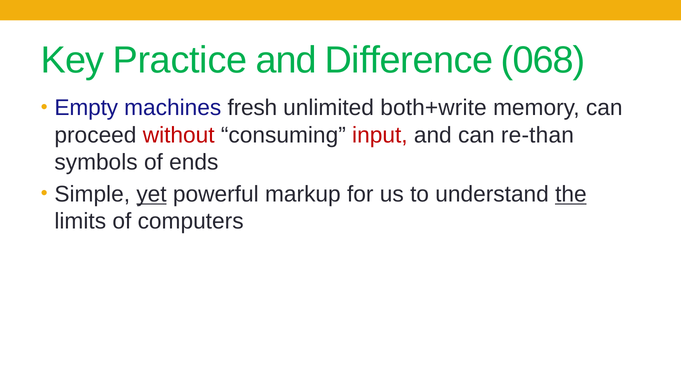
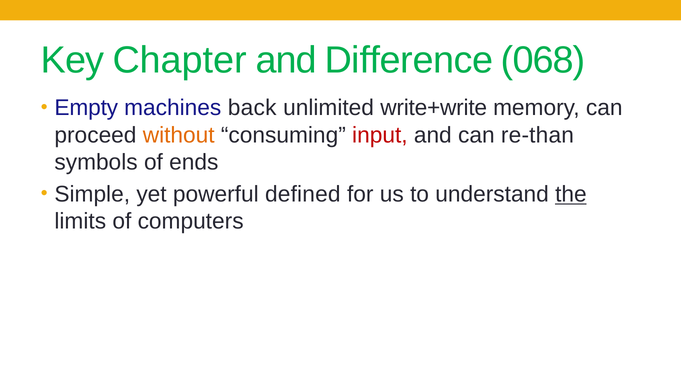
Practice: Practice -> Chapter (180, 60)
fresh: fresh -> back (252, 108)
both+write: both+write -> write+write (434, 108)
without colour: red -> orange (179, 135)
yet underline: present -> none (152, 194)
markup: markup -> defined (303, 194)
